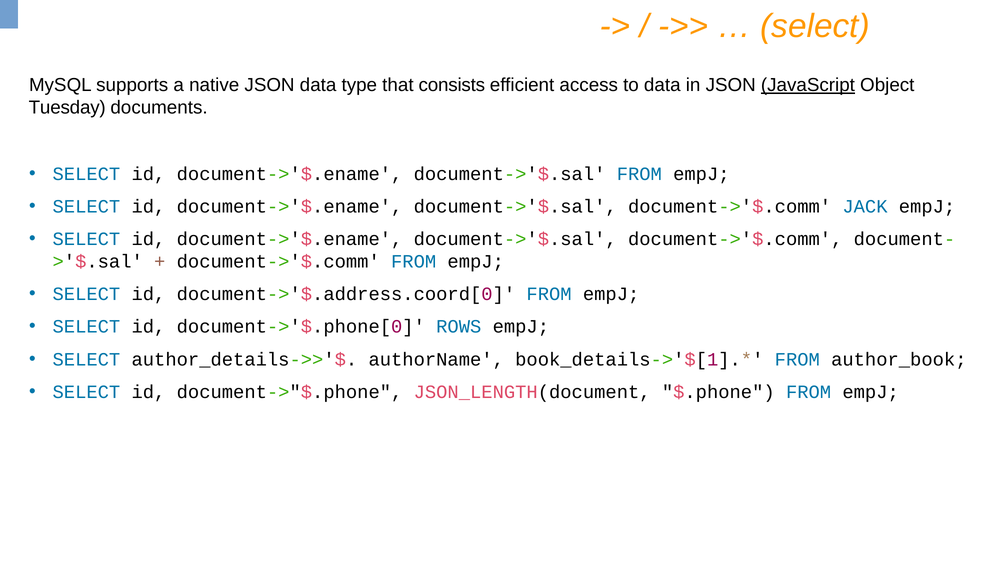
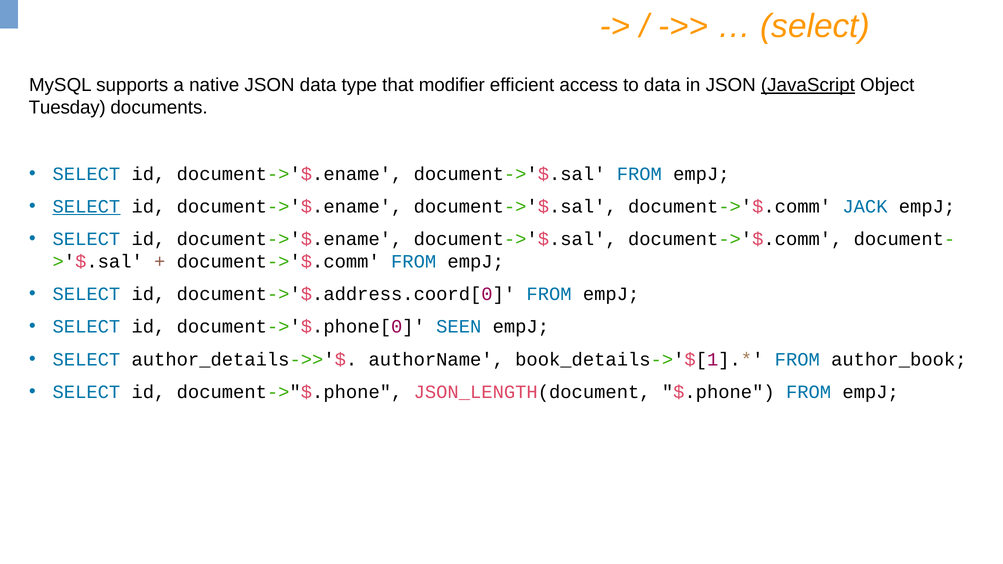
consists: consists -> modifier (452, 85)
SELECT underline: none -> present (86, 207)
ROWS: ROWS -> SEEN (459, 327)
